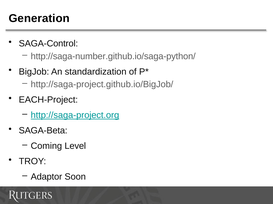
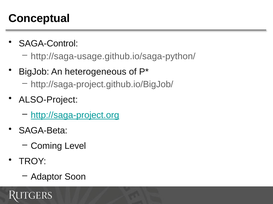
Generation: Generation -> Conceptual (39, 18)
http://saga-number.github.io/saga-python/: http://saga-number.github.io/saga-python/ -> http://saga-usage.github.io/saga-python/ (113, 56)
standardization: standardization -> heterogeneous (96, 72)
EACH-Project: EACH-Project -> ALSO-Project (48, 100)
